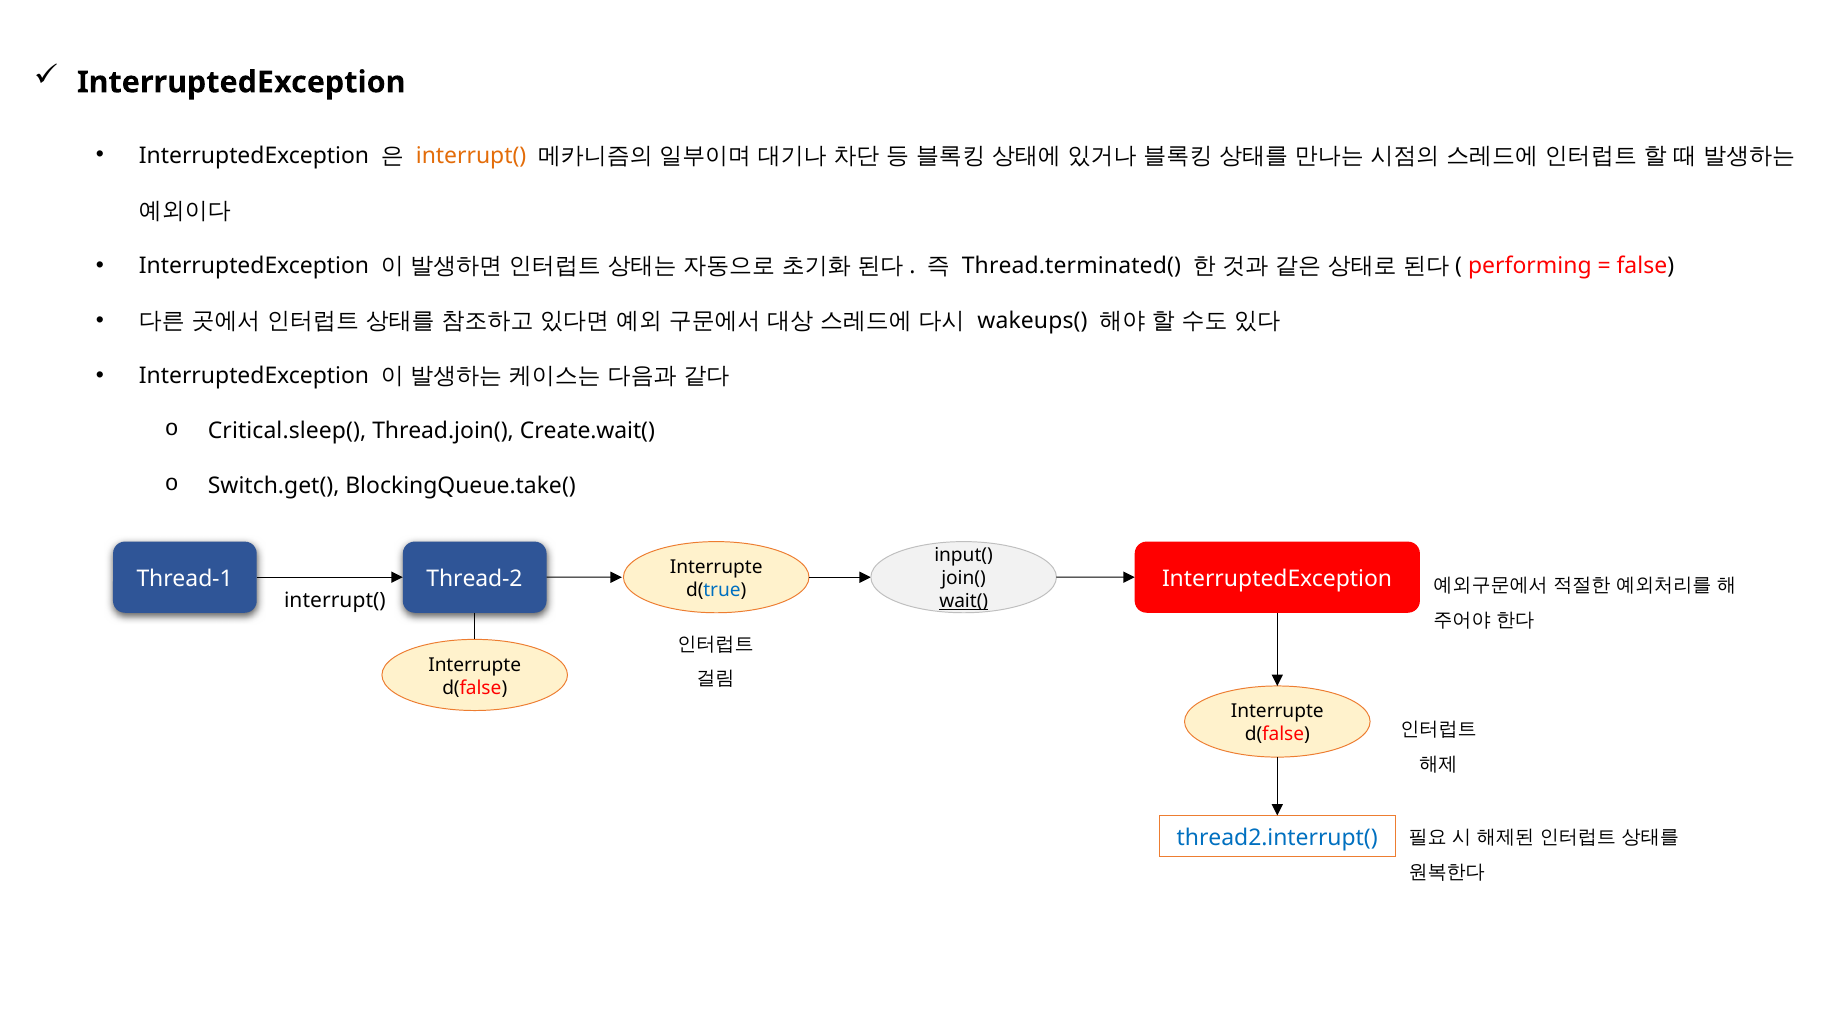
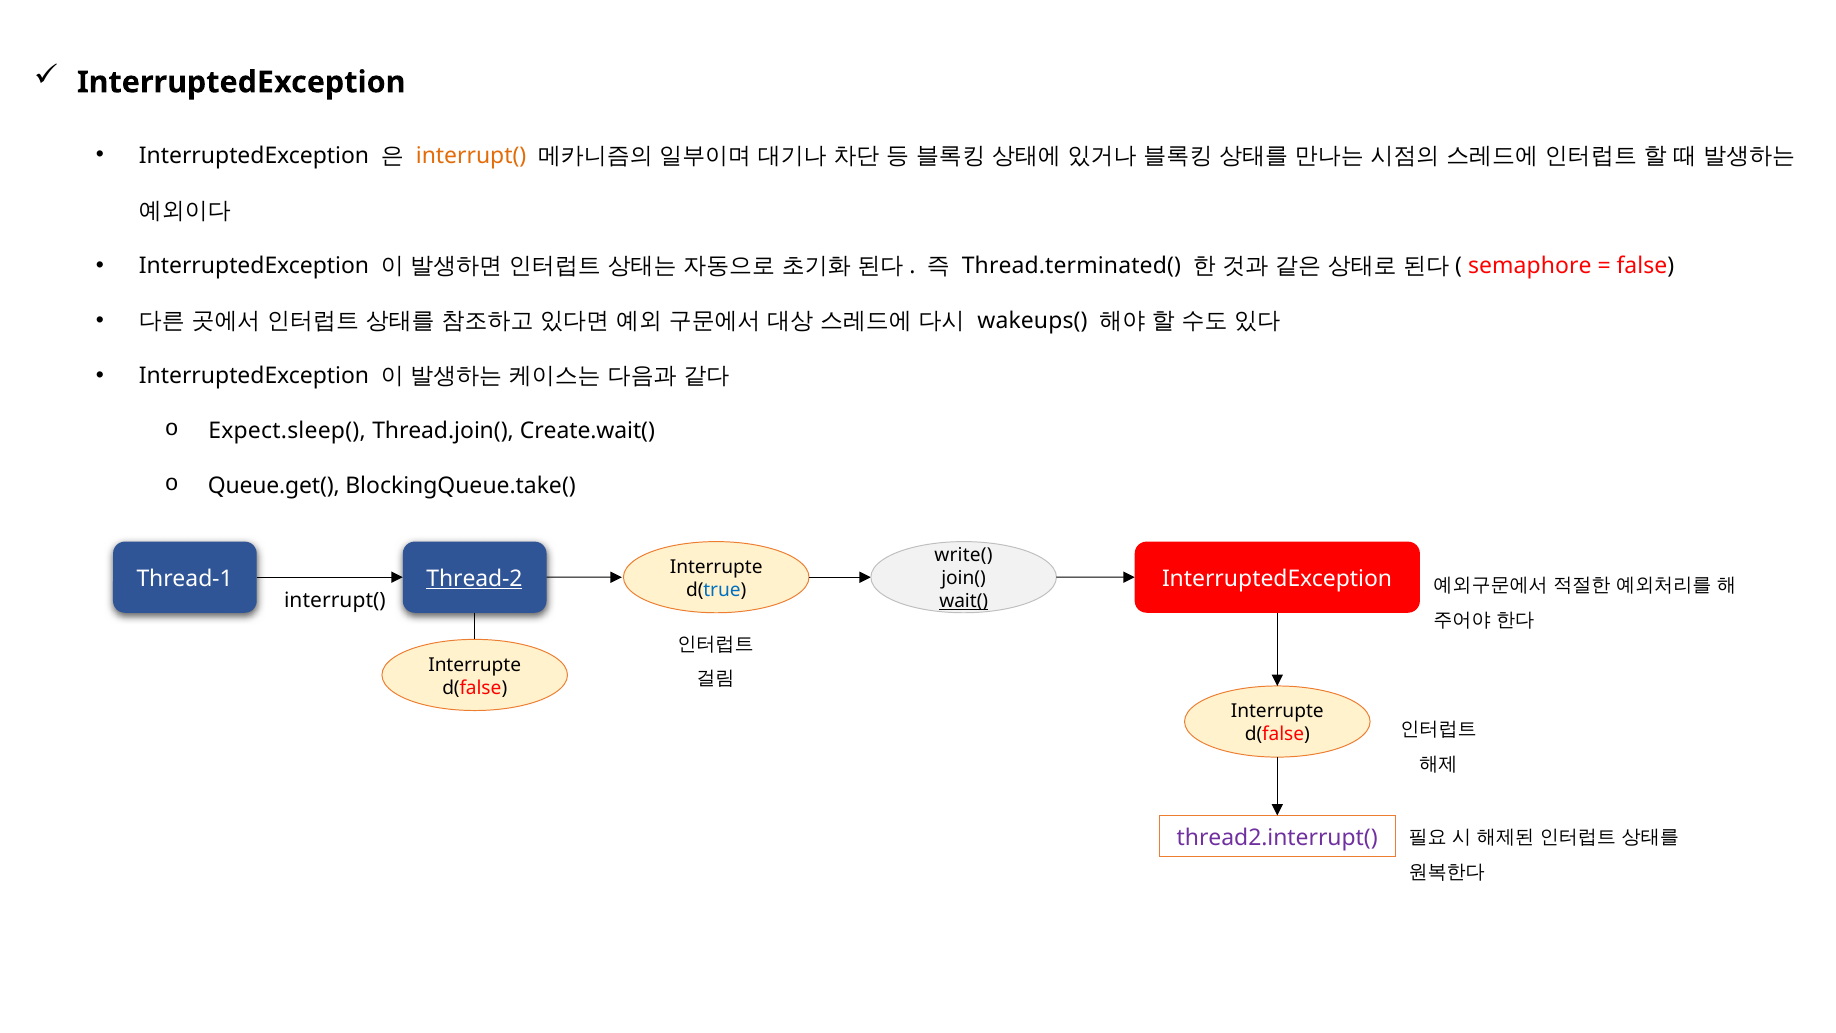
performing: performing -> semaphore (1530, 266)
Critical.sleep(: Critical.sleep( -> Expect.sleep( (287, 431)
Switch.get(: Switch.get( -> Queue.get( (274, 486)
input(: input( -> write( (963, 555)
Thread-2 underline: none -> present (475, 579)
thread2.interrupt( colour: blue -> purple (1277, 837)
